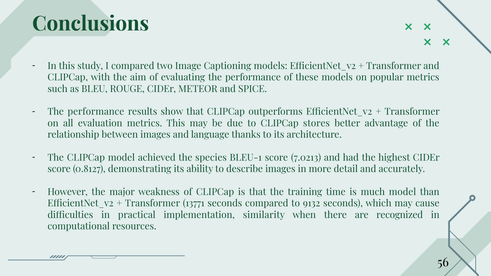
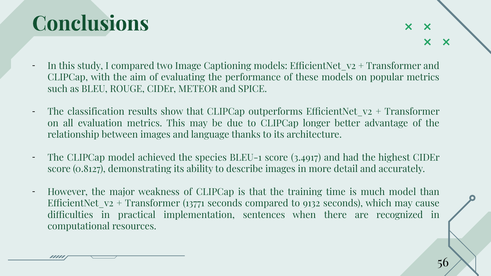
performance: performance -> classification (96, 112)
stores: stores -> longer (317, 123)
7.0213: 7.0213 -> 3.4917 (306, 158)
similarity: similarity -> sentences (264, 215)
